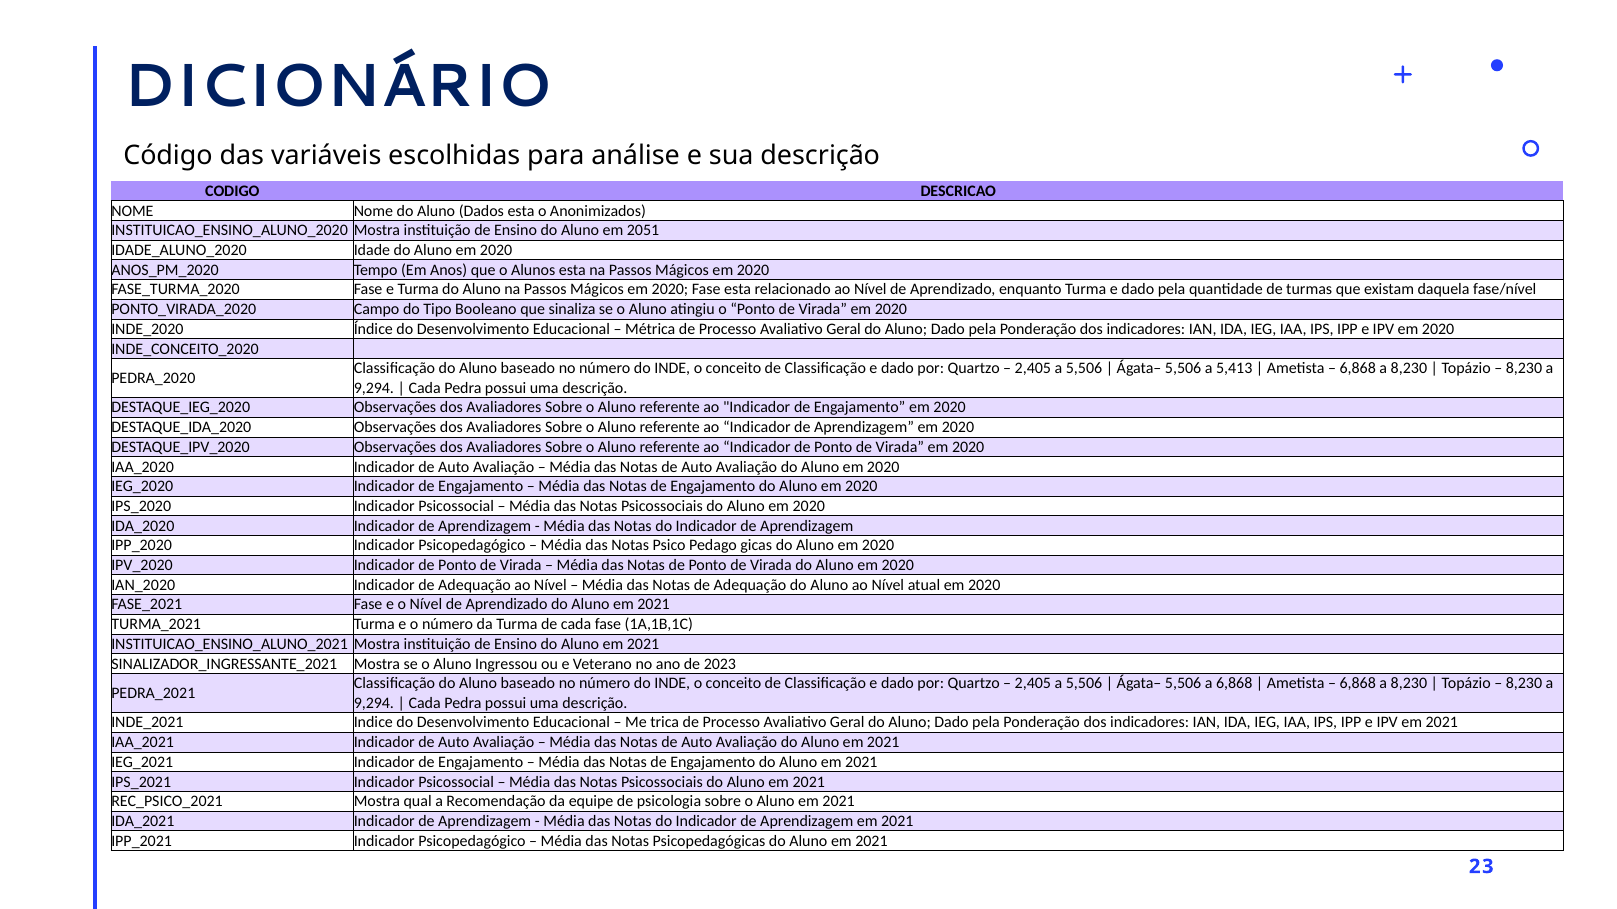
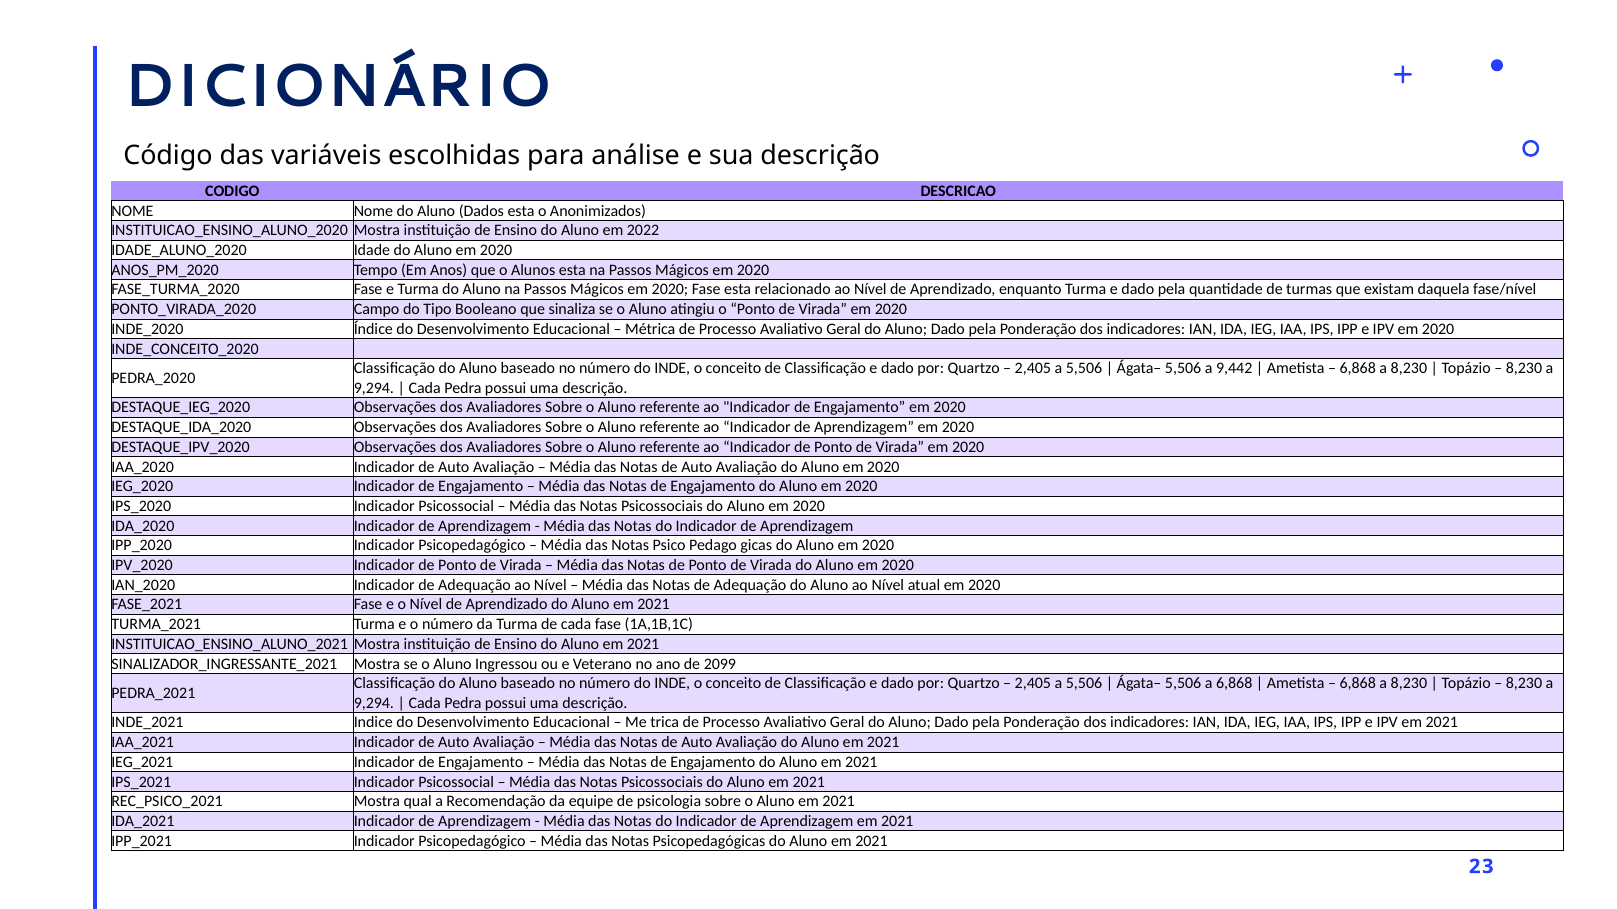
2051: 2051 -> 2022 (643, 231)
5,413: 5,413 -> 9,442 (1234, 369)
2023: 2023 -> 2099 (720, 664)
